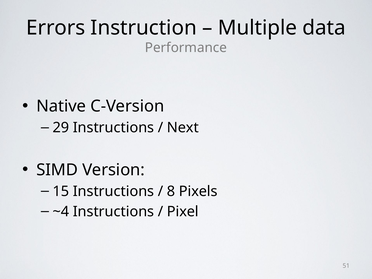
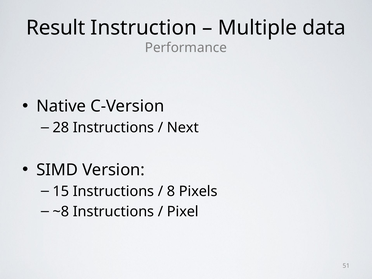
Errors: Errors -> Result (56, 28)
29: 29 -> 28 (61, 128)
~4: ~4 -> ~8 (61, 212)
